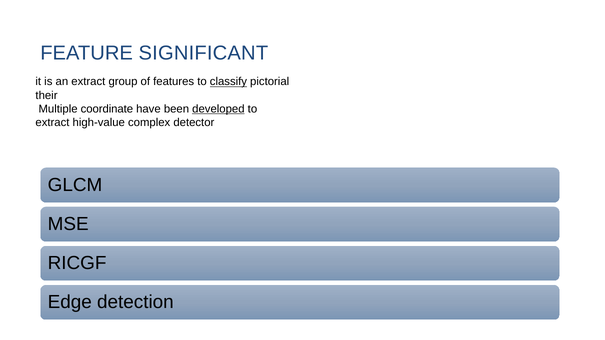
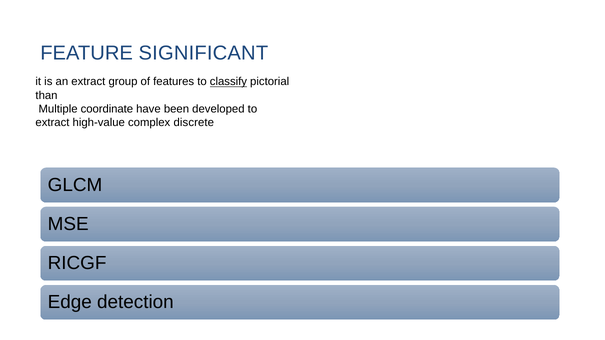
their: their -> than (47, 95)
developed underline: present -> none (218, 109)
detector: detector -> discrete (194, 123)
